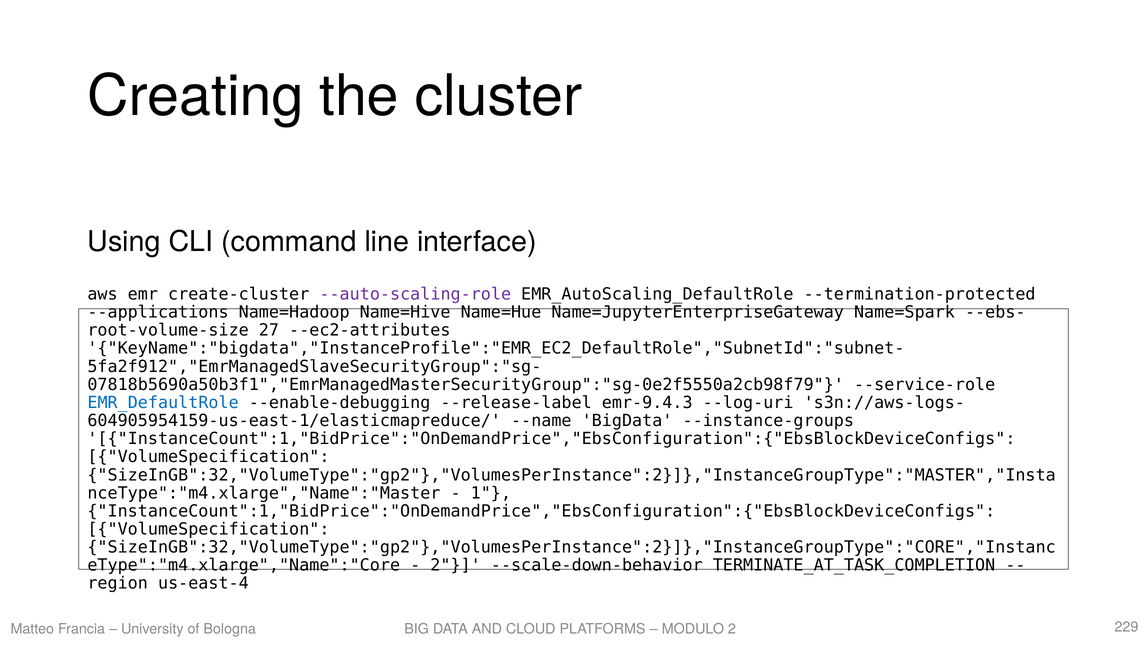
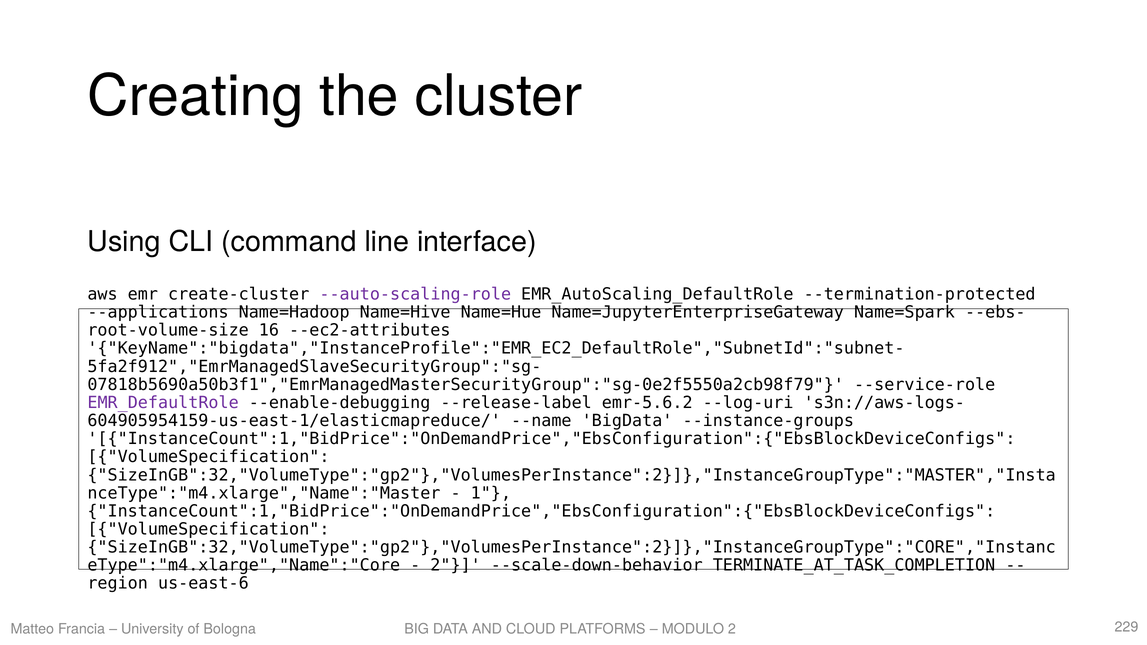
27: 27 -> 16 (269, 330)
EMR_DefaultRole colour: blue -> purple (163, 403)
emr-9.4.3: emr-9.4.3 -> emr-5.6.2 (647, 403)
us-east-4: us-east-4 -> us-east-6 (203, 584)
